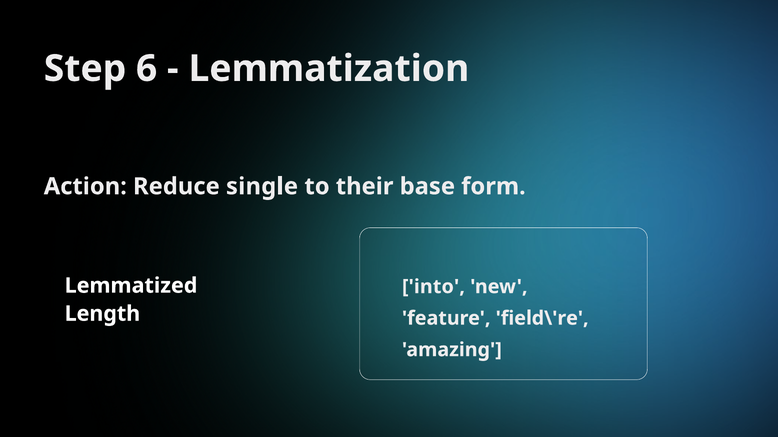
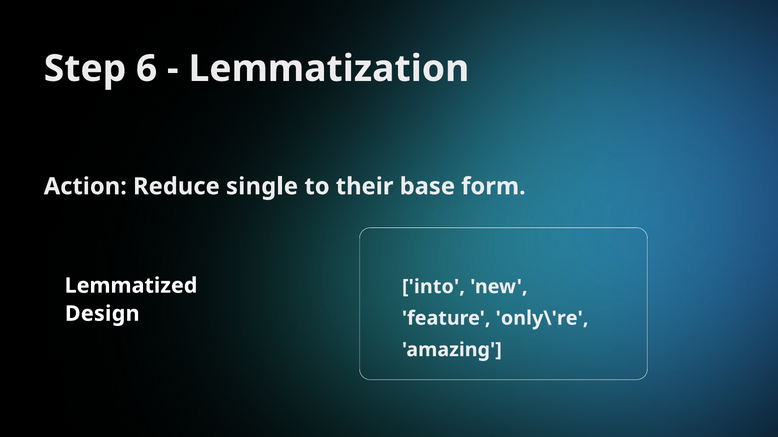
Length: Length -> Design (102, 314)
field\'re: field\'re -> only\'re (542, 319)
